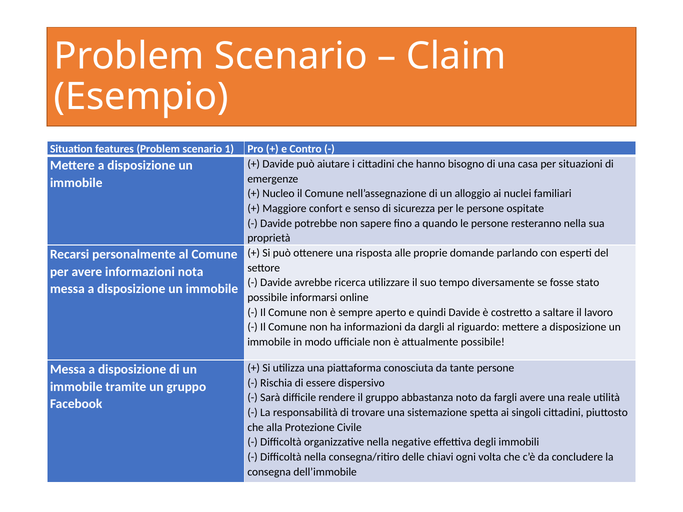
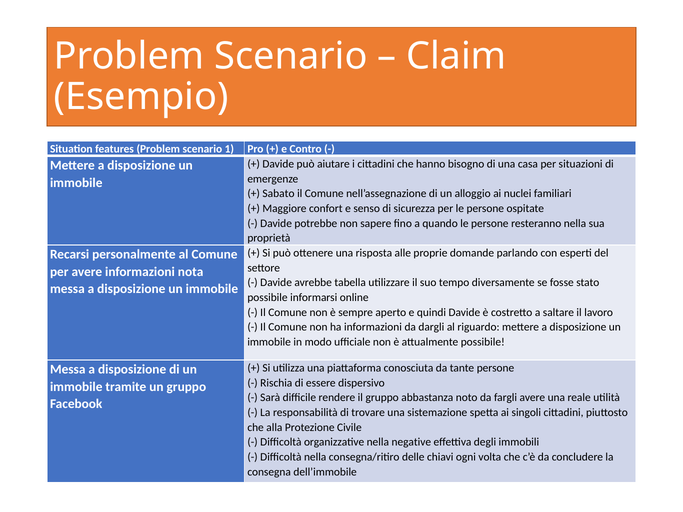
Nucleo: Nucleo -> Sabato (278, 194)
ricerca: ricerca -> tabella (350, 283)
